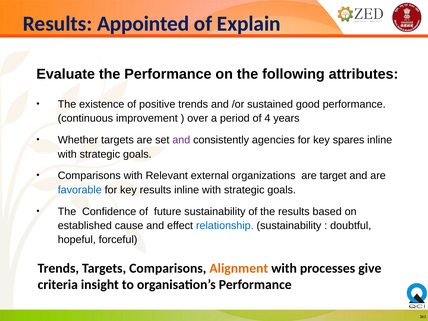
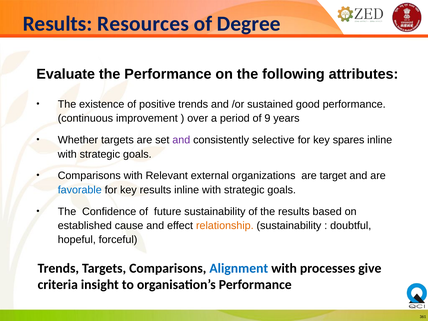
Appointed: Appointed -> Resources (143, 24)
Explain: Explain -> Degree (249, 24)
4: 4 -> 9 (267, 118)
agencies: agencies -> selective (273, 140)
relationship colour: blue -> orange (225, 226)
Alignment colour: orange -> blue (239, 268)
